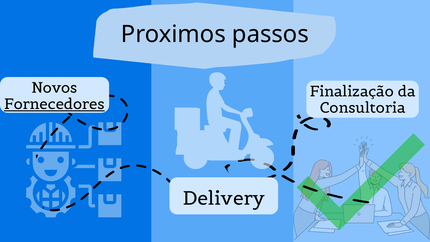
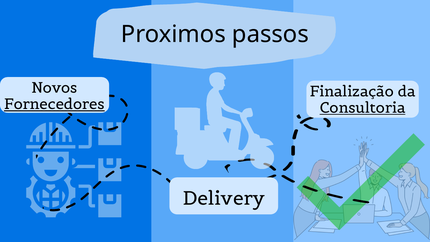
Consultoria underline: none -> present (363, 108)
